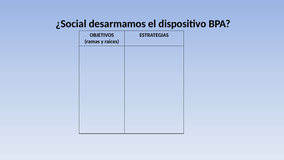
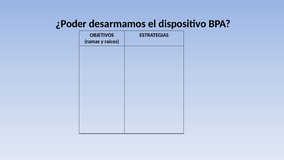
¿Social: ¿Social -> ¿Poder (71, 24)
